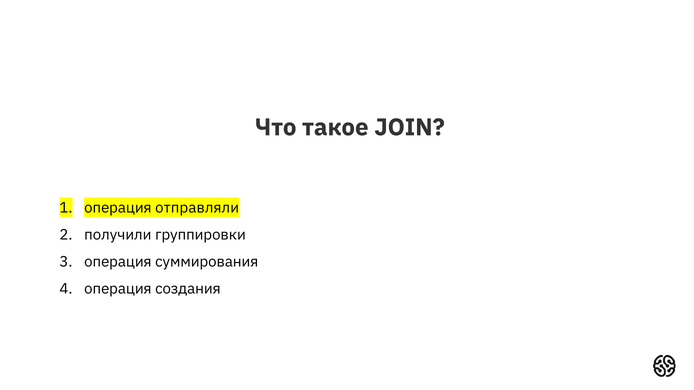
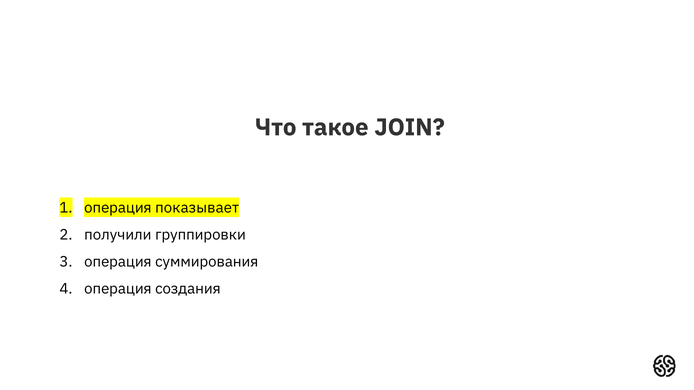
отправляли: отправляли -> показывает (197, 208)
